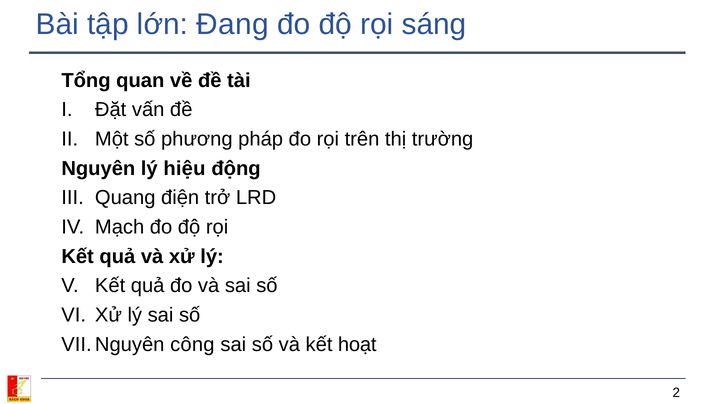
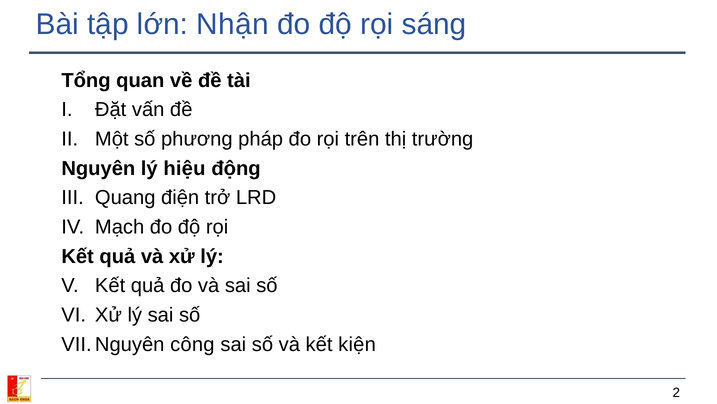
Đang: Đang -> Nhận (233, 24)
hoạt: hoạt -> kiện (357, 344)
